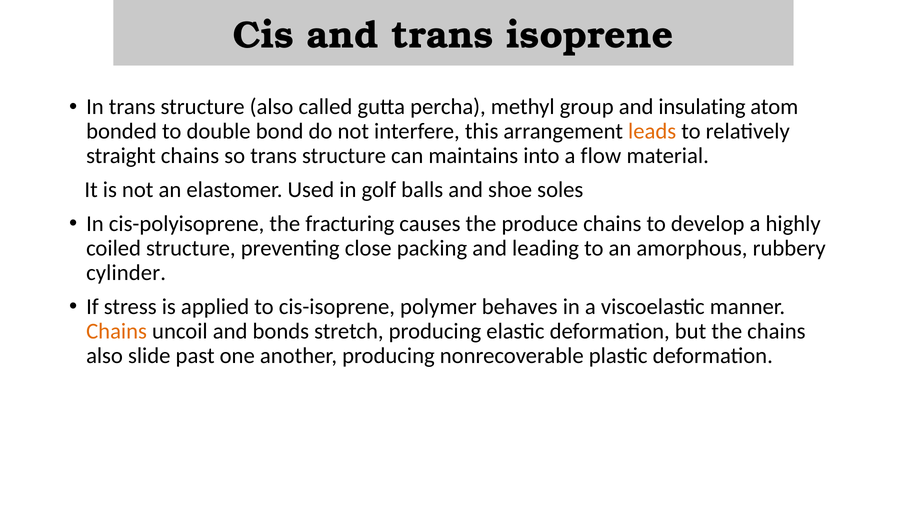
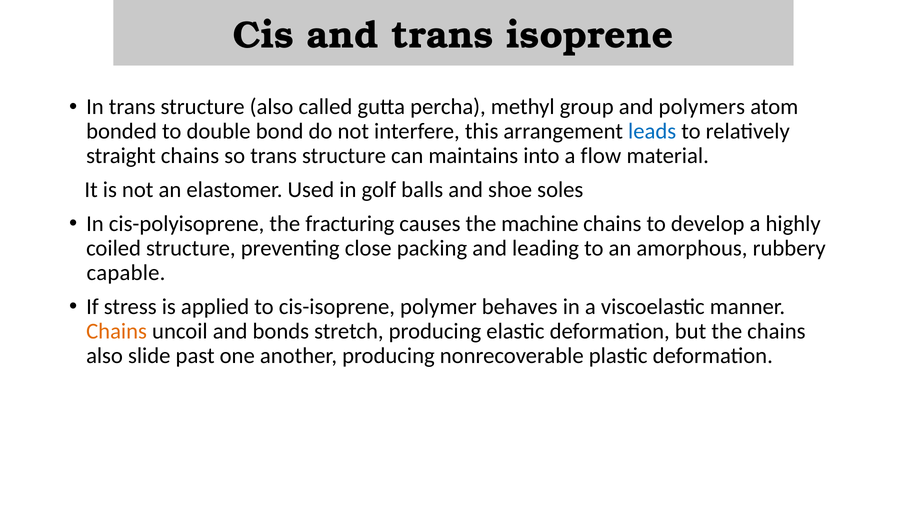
insulating: insulating -> polymers (702, 107)
leads colour: orange -> blue (652, 132)
produce: produce -> machine (540, 224)
cylinder: cylinder -> capable (126, 273)
